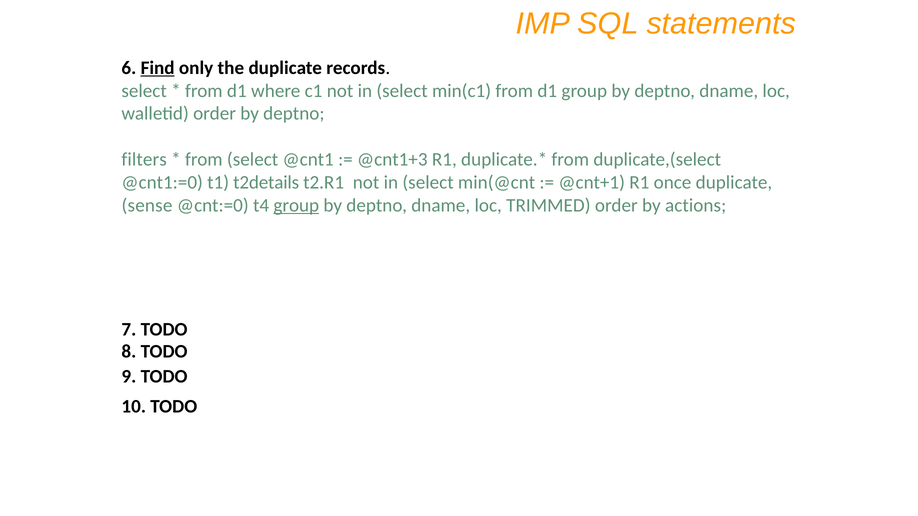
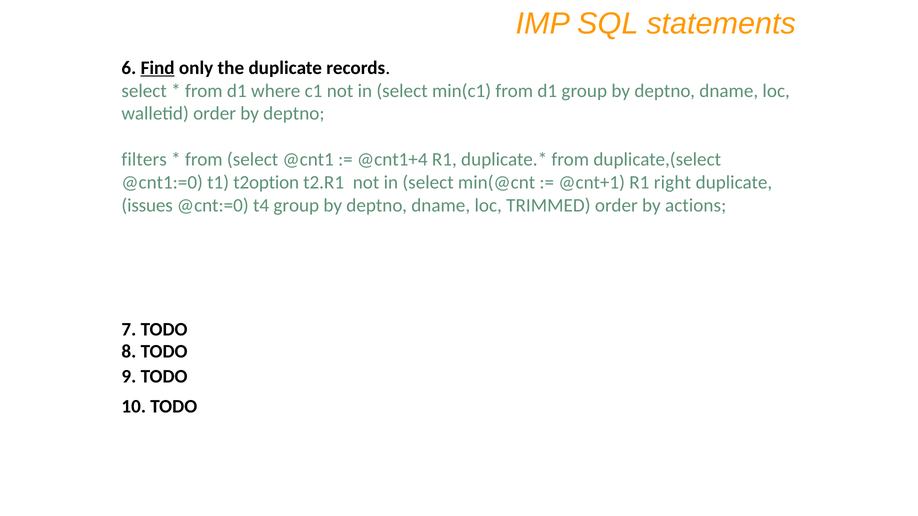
@cnt1+3: @cnt1+3 -> @cnt1+4 (392, 160)
t2details: t2details -> t2option (266, 183)
once: once -> right (672, 183)
sense: sense -> issues (147, 206)
group underline: present -> none (296, 206)
